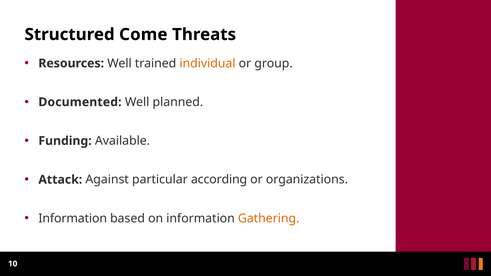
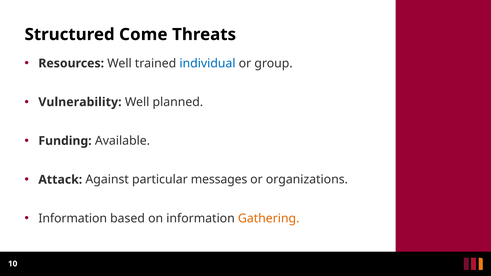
individual colour: orange -> blue (207, 63)
Documented: Documented -> Vulnerability (80, 102)
according: according -> messages (219, 180)
